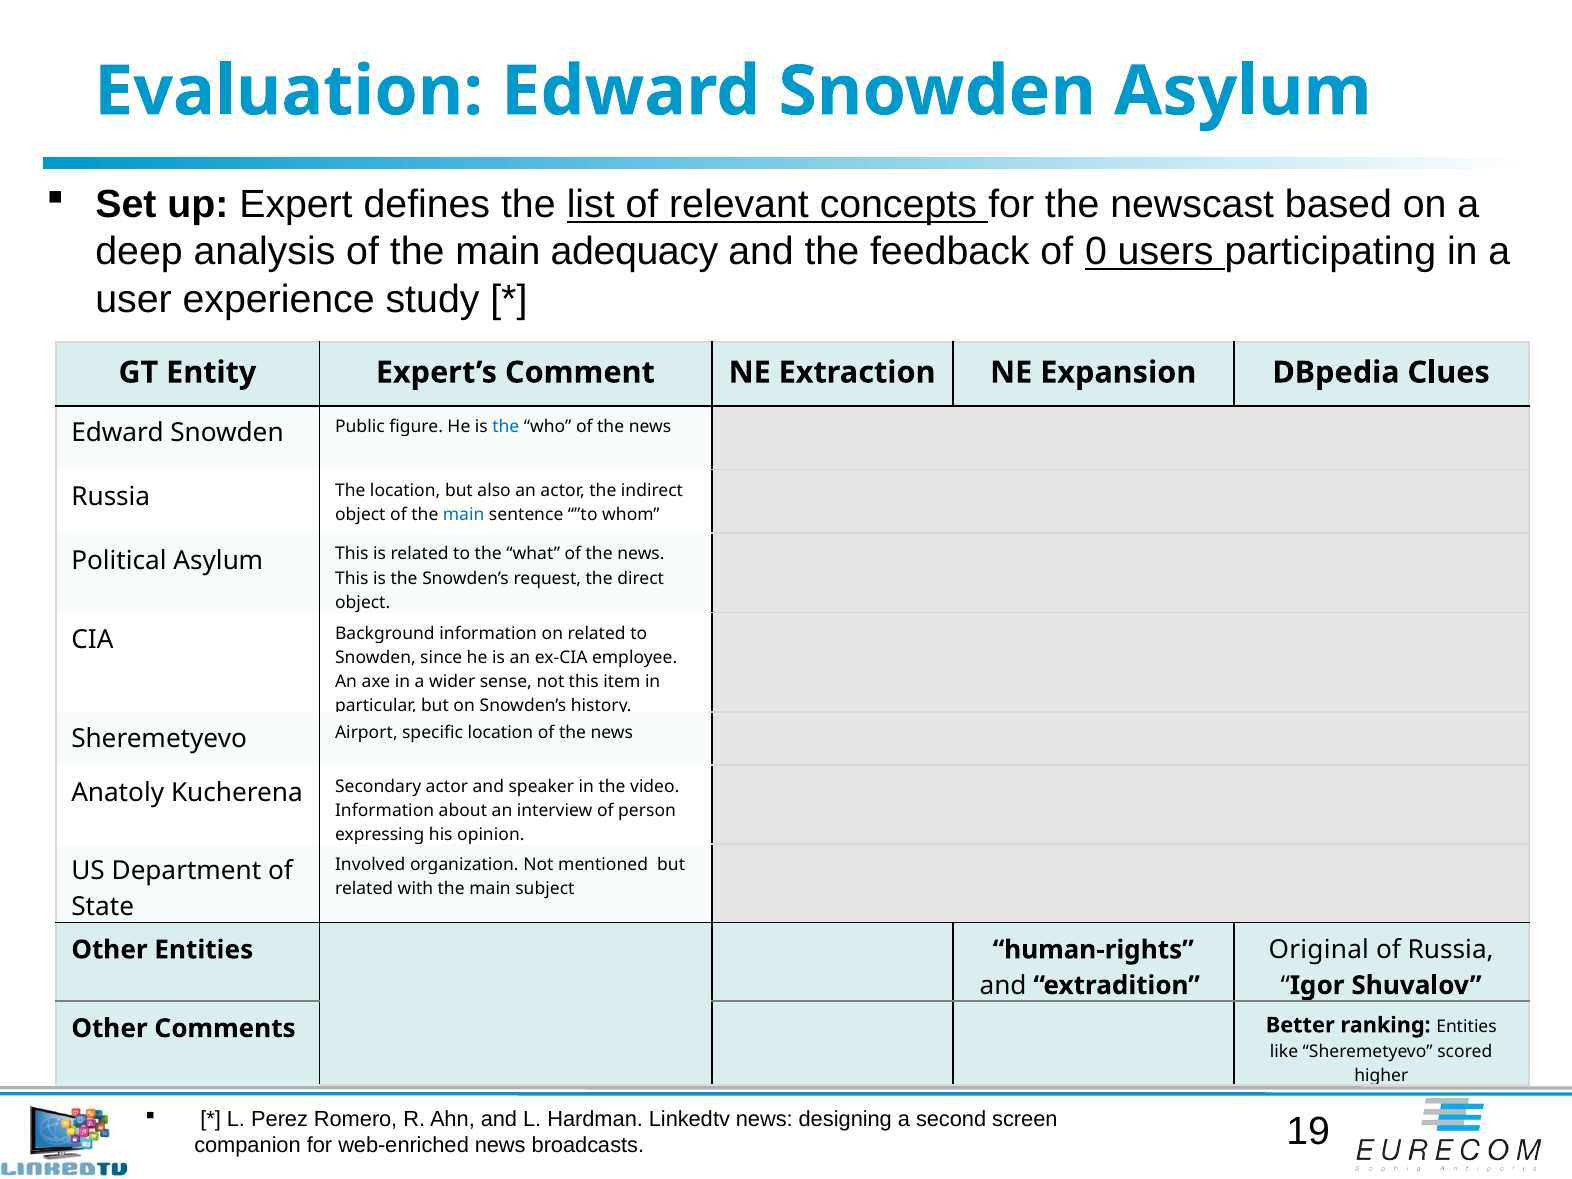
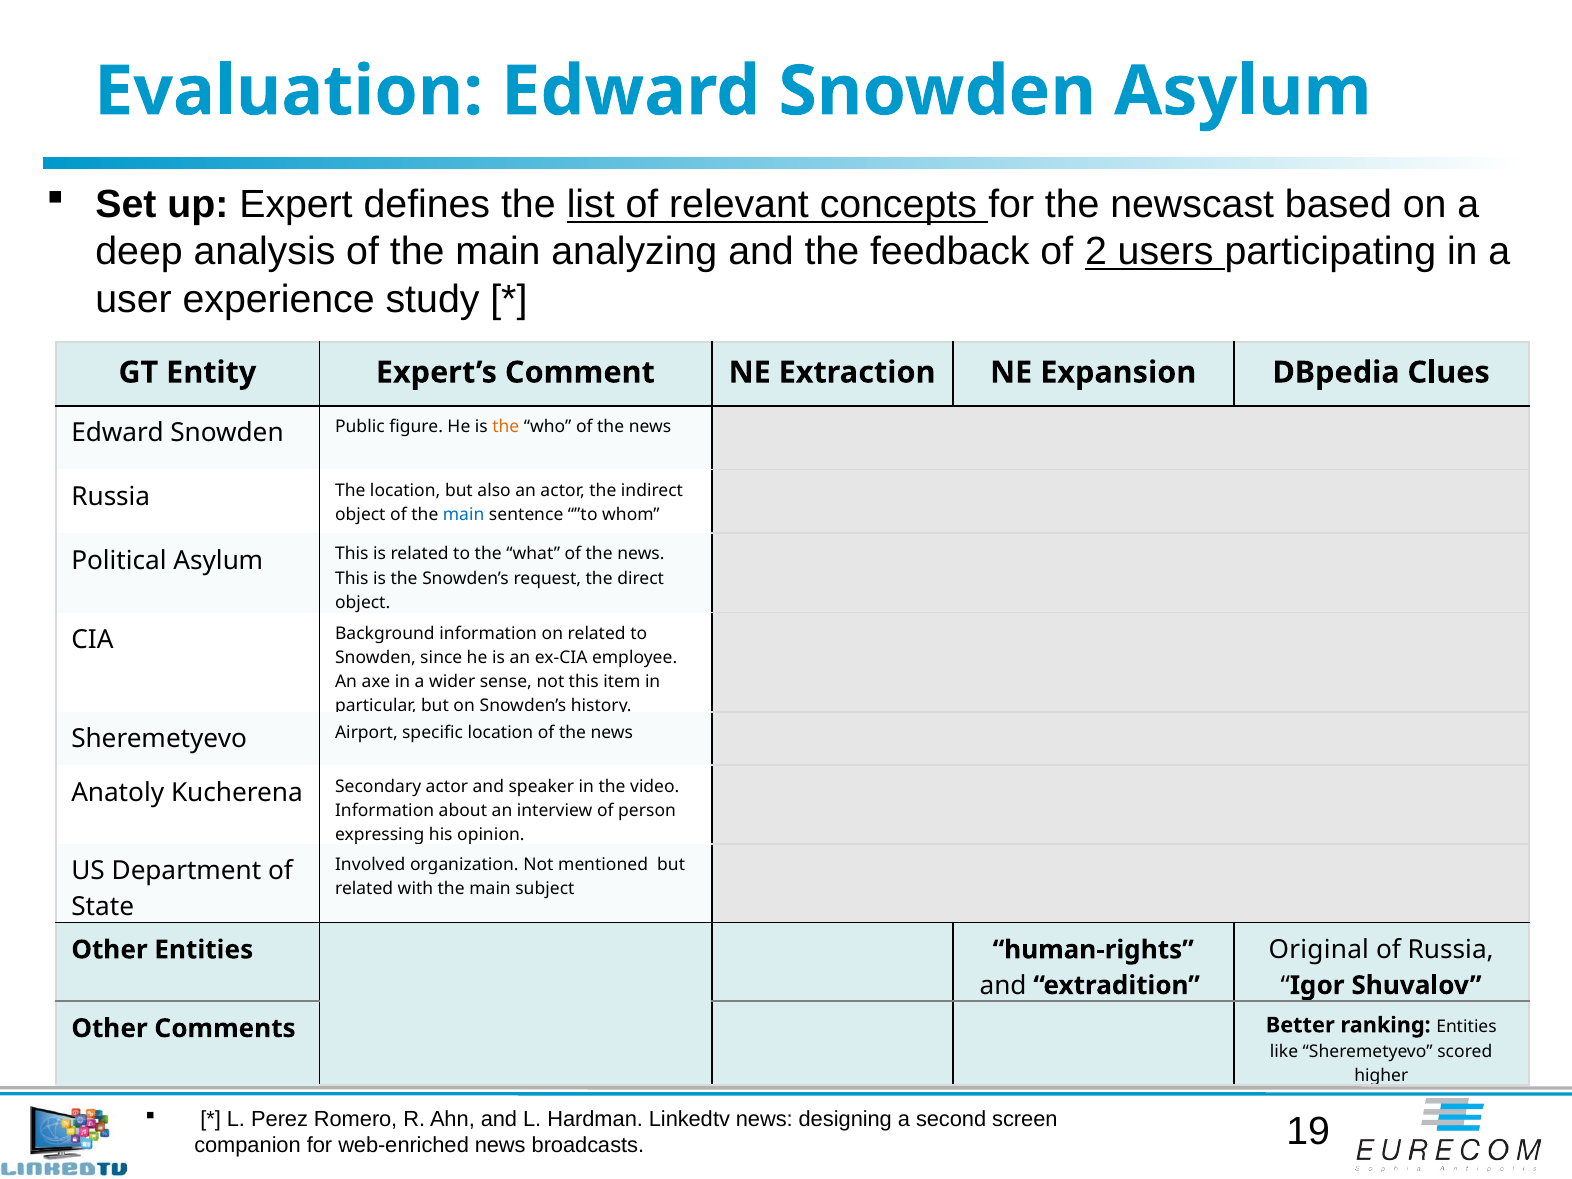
adequacy: adequacy -> analyzing (634, 252)
0: 0 -> 2 (1096, 252)
the colour: blue -> orange (506, 427)
